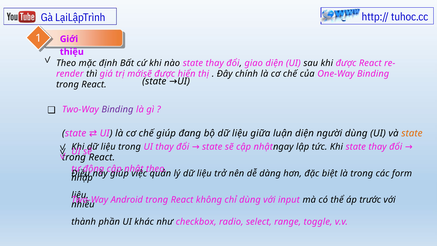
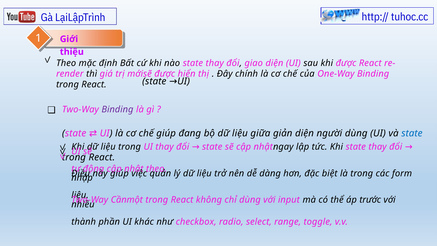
luận: luận -> giản (283, 133)
state colour: orange -> blue (412, 133)
Android: Android -> Cầnmột (127, 200)
